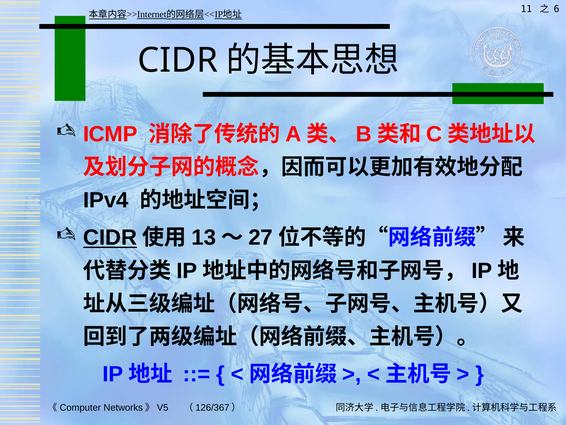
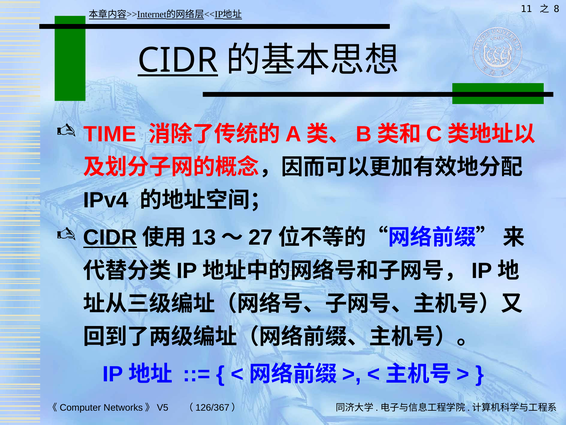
6: 6 -> 8 (557, 9)
CIDR underline: none -> present (178, 60)
ICMP: ICMP -> TIME (110, 134)
